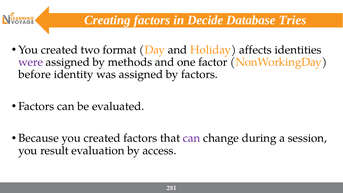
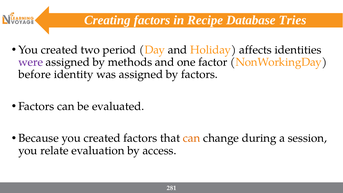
Decide: Decide -> Recipe (205, 20)
format: format -> period (119, 50)
can colour: purple -> orange (192, 138)
result: result -> relate (54, 151)
